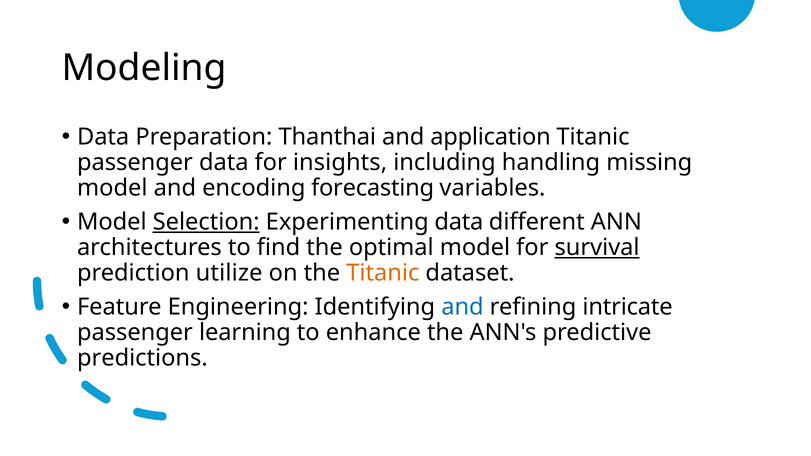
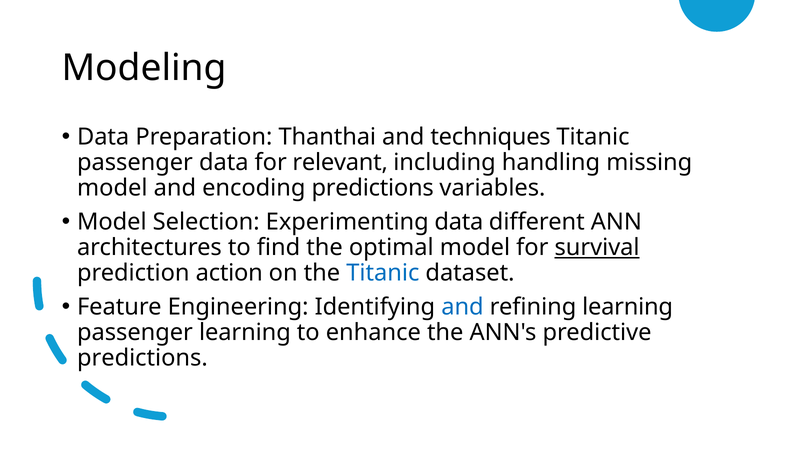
application: application -> techniques (491, 137)
insights: insights -> relevant (340, 163)
encoding forecasting: forecasting -> predictions (373, 188)
Selection underline: present -> none (206, 222)
utilize: utilize -> action (229, 273)
Titanic colour: orange -> blue (383, 273)
refining intricate: intricate -> learning (628, 307)
